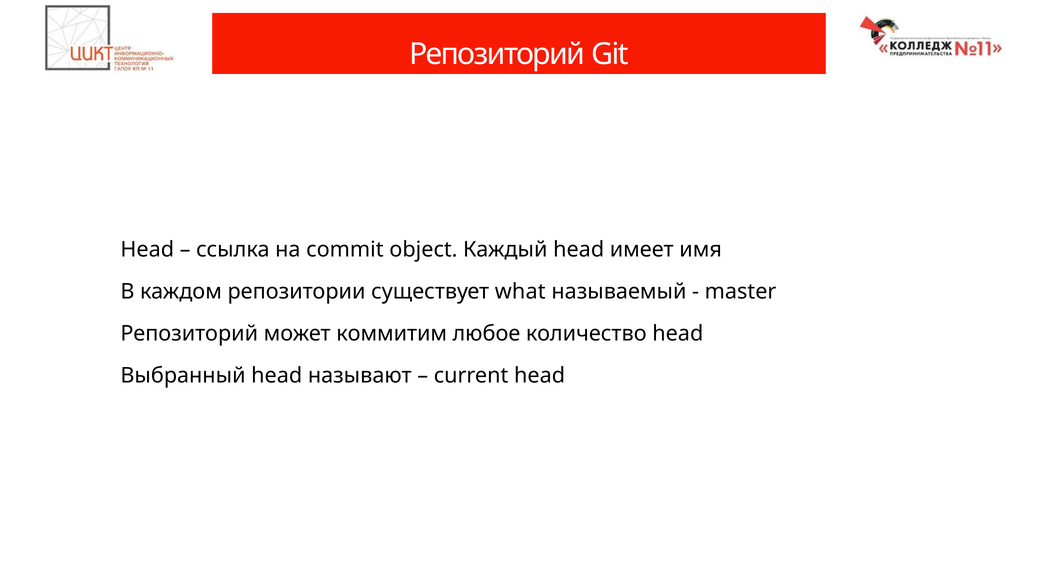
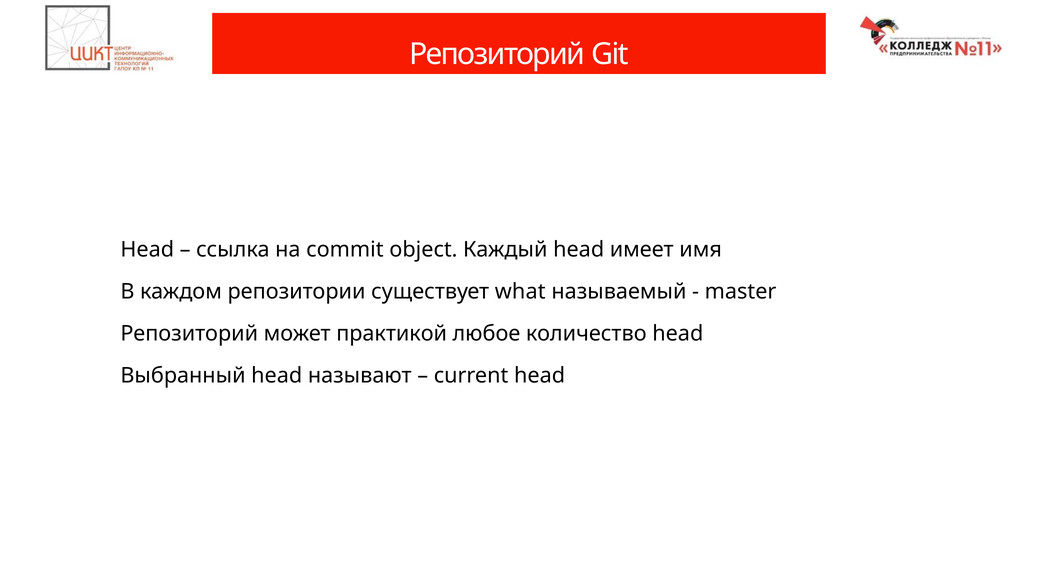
коммитим: коммитим -> практикой (392, 333)
